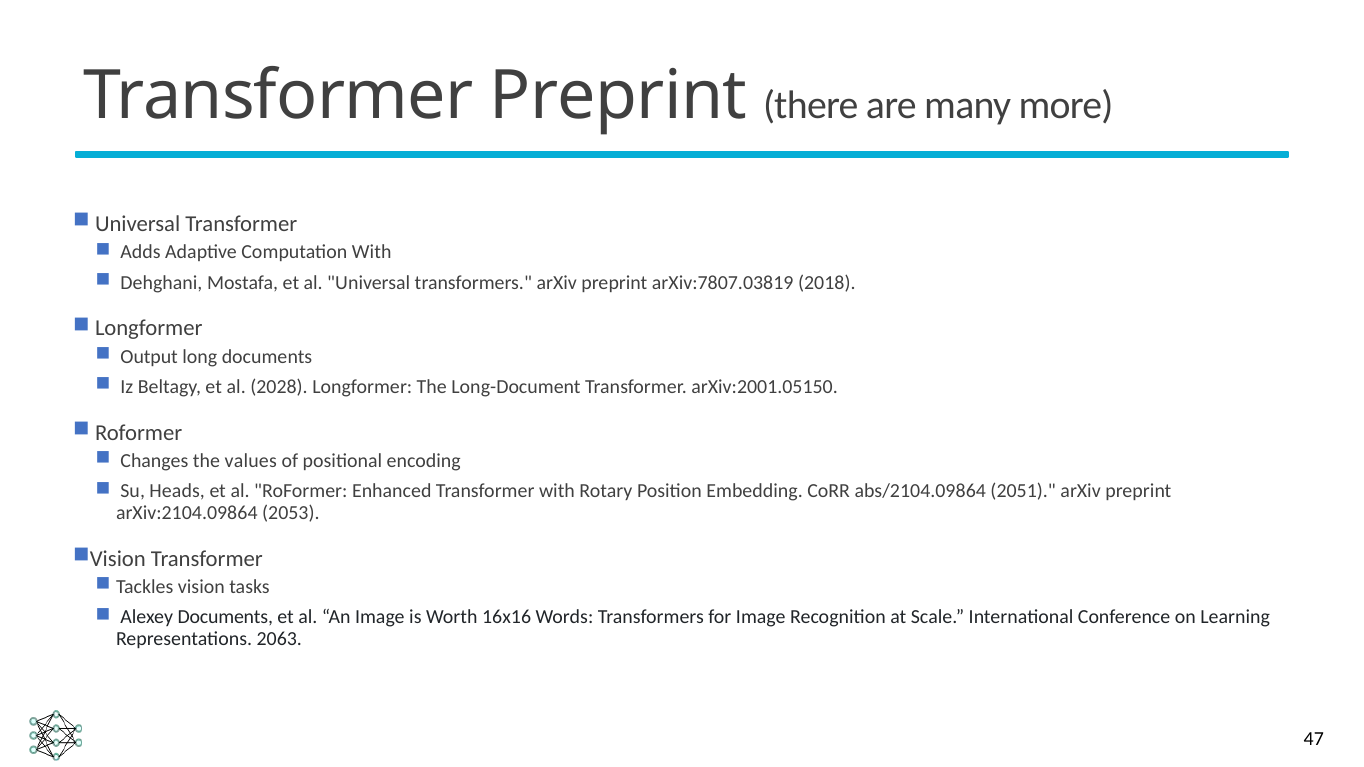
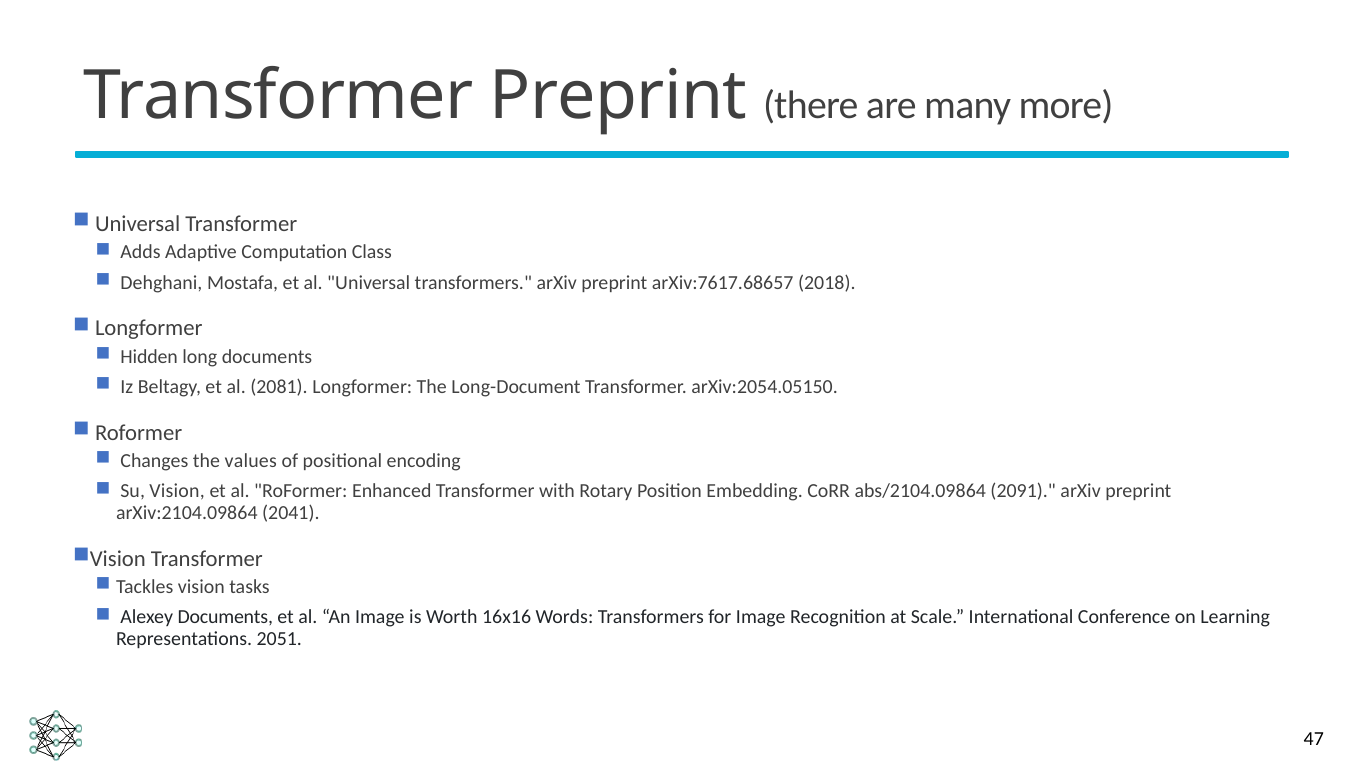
Computation With: With -> Class (372, 252)
arXiv:7807.03819: arXiv:7807.03819 -> arXiv:7617.68657 (723, 283)
Output: Output -> Hidden (149, 357)
2028: 2028 -> 2081 (279, 387)
arXiv:2001.05150: arXiv:2001.05150 -> arXiv:2054.05150 (765, 387)
Su Heads: Heads -> Vision (177, 492)
2051: 2051 -> 2091 (1023, 492)
2053: 2053 -> 2041 (291, 513)
2063: 2063 -> 2051 (279, 639)
